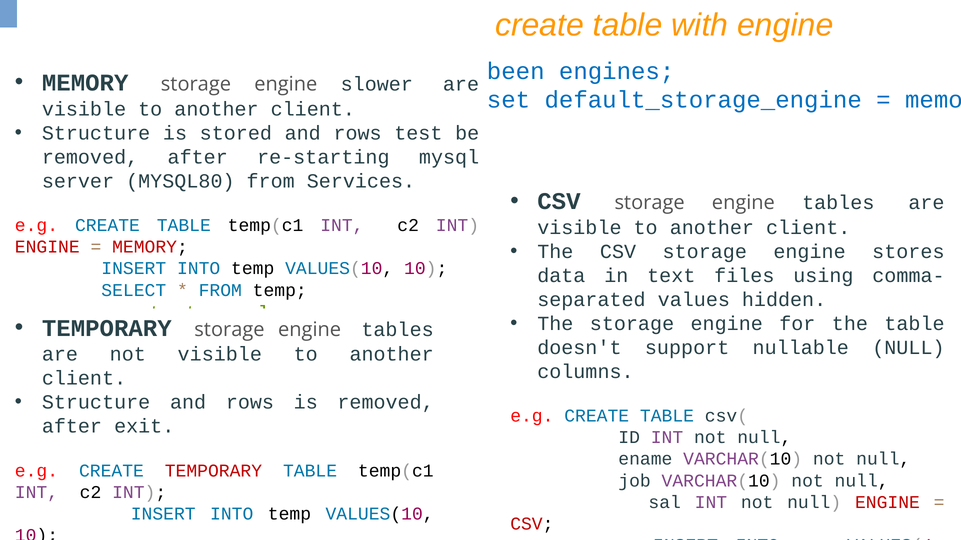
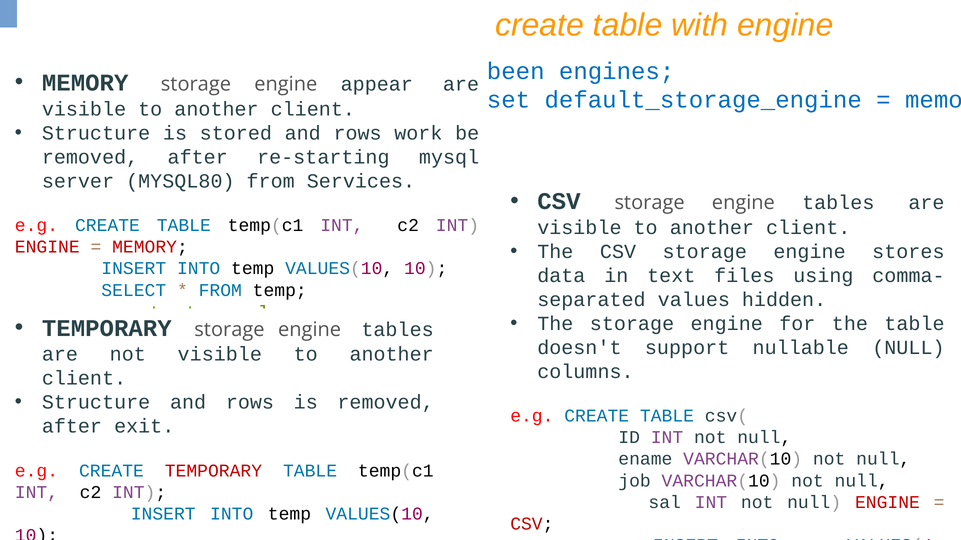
slower: slower -> appear (377, 84)
test: test -> work (418, 133)
